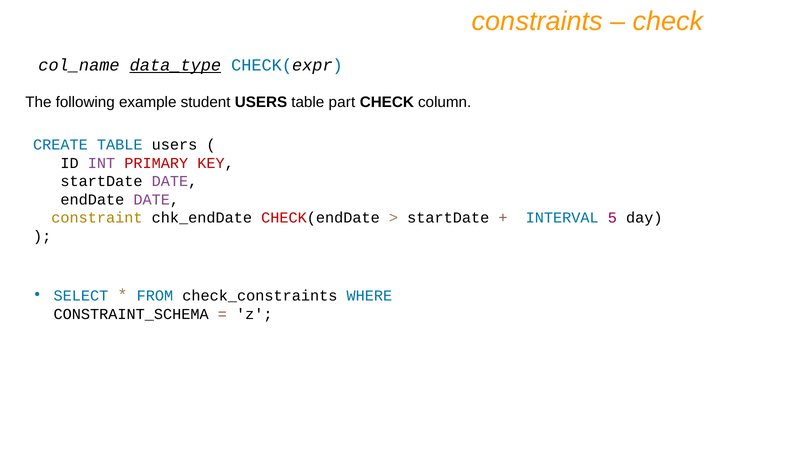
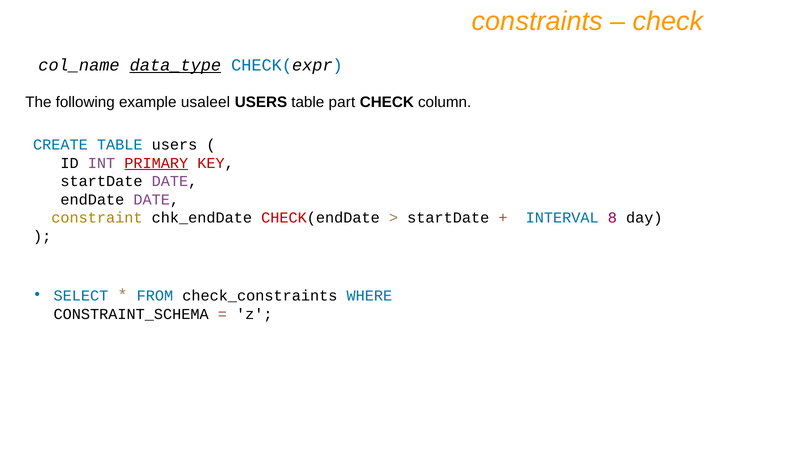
student: student -> usaleel (206, 102)
PRIMARY underline: none -> present (156, 163)
5: 5 -> 8 (612, 218)
